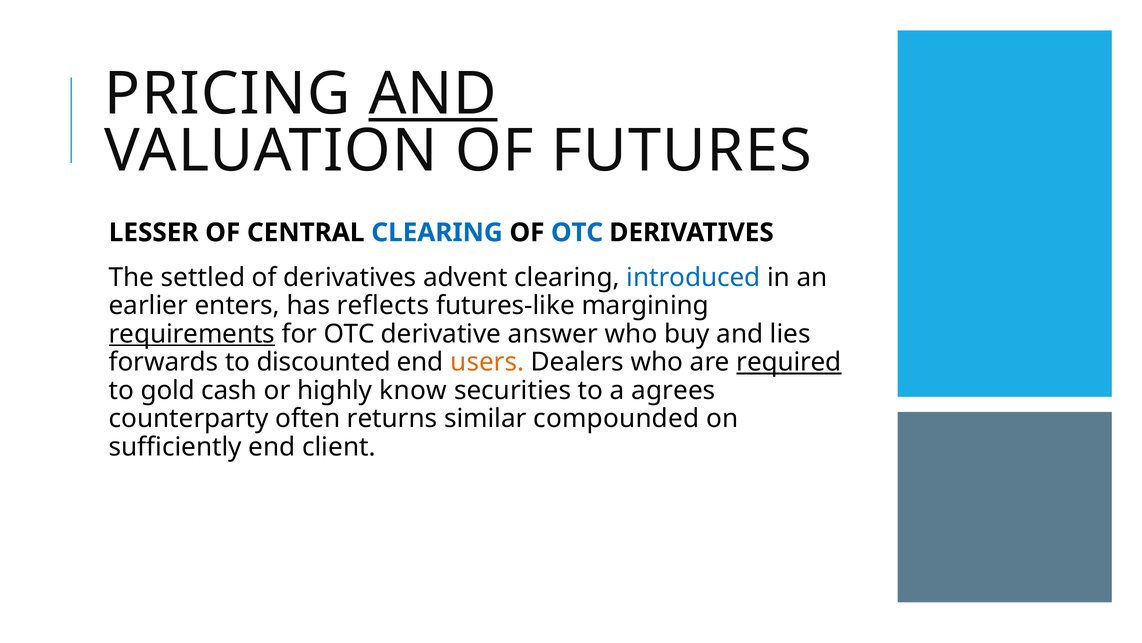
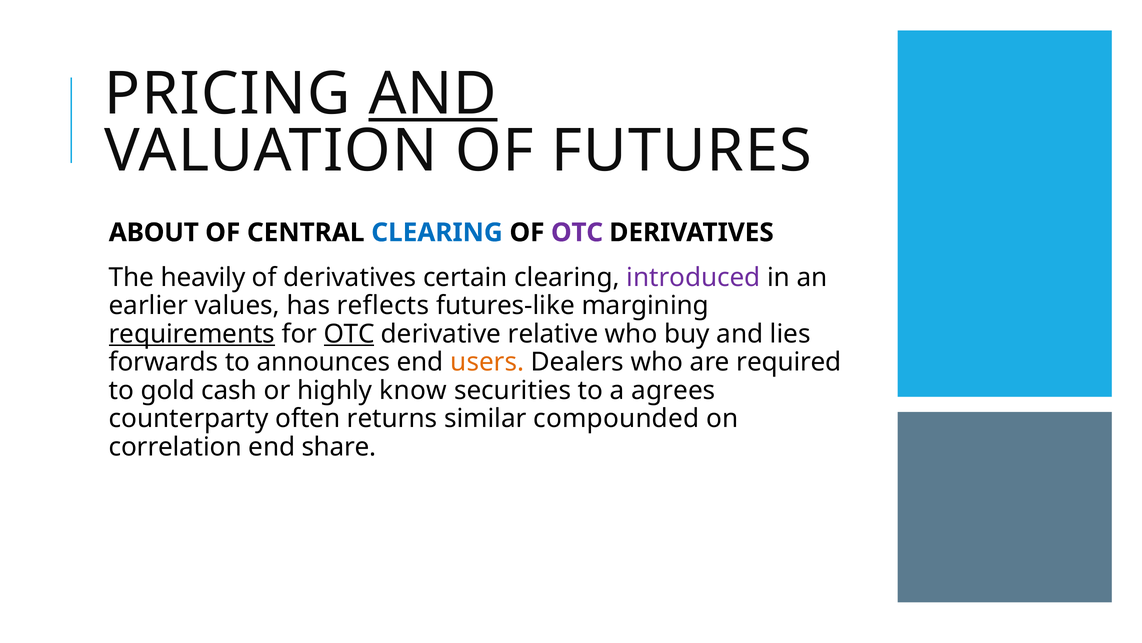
LESSER: LESSER -> ABOUT (154, 232)
OTC colour: blue -> purple (577, 232)
settled: settled -> heavily (203, 277)
advent: advent -> certain (465, 277)
introduced colour: blue -> purple (693, 277)
enters: enters -> values (237, 305)
OTC underline: none -> present (349, 334)
answer: answer -> relative (553, 334)
discounted: discounted -> announces (324, 362)
required underline: present -> none (789, 362)
sufficiently: sufficiently -> correlation (175, 447)
client: client -> share (339, 447)
